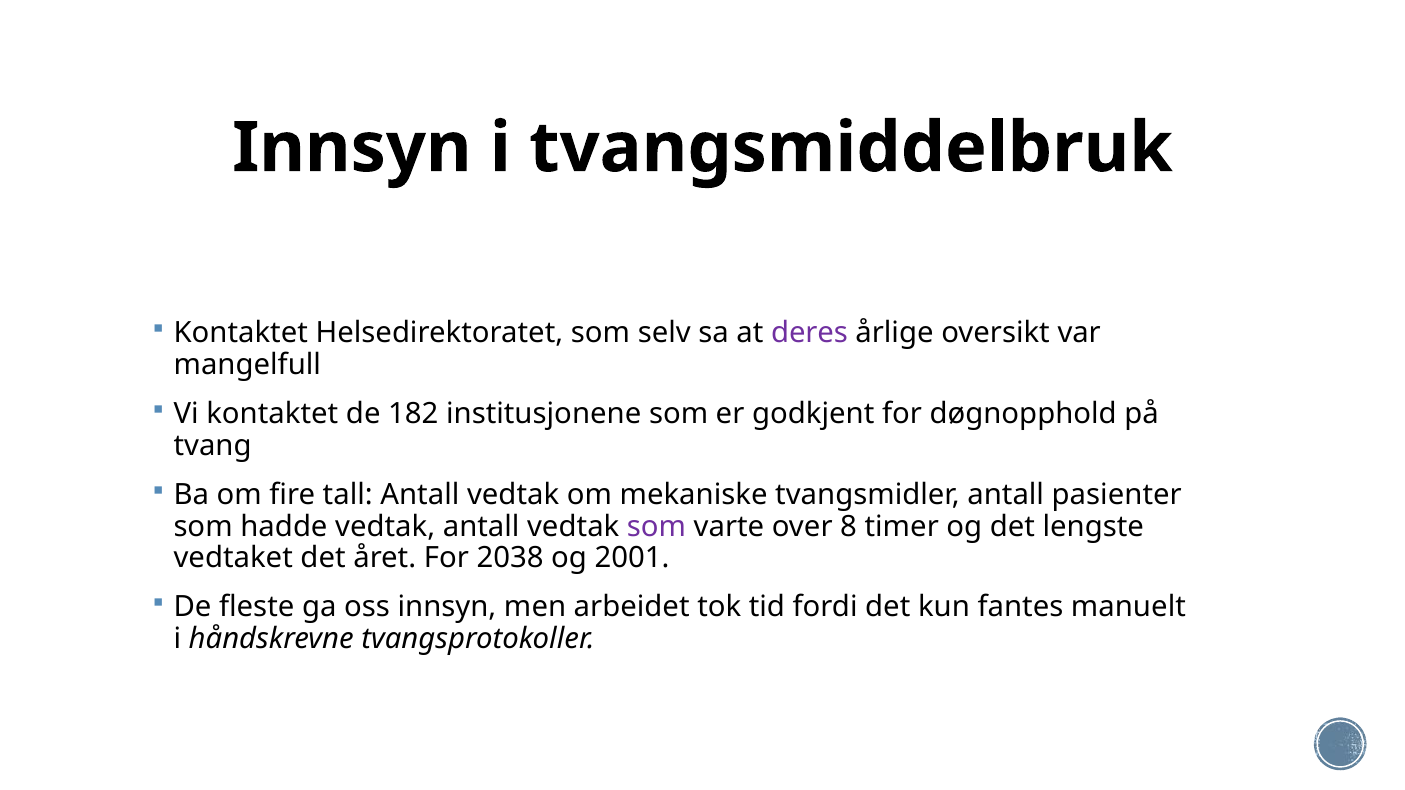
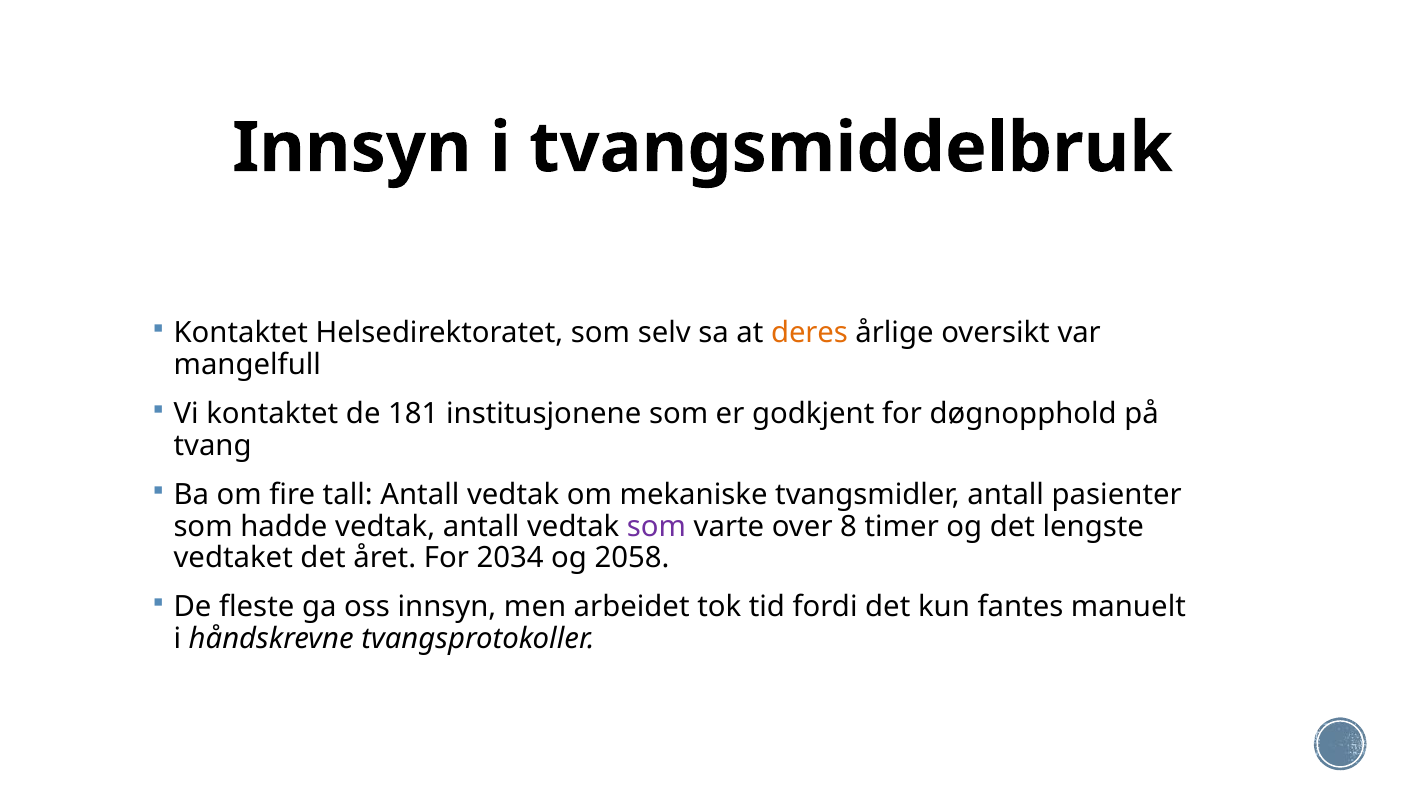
deres colour: purple -> orange (809, 333)
182: 182 -> 181 (413, 414)
2038: 2038 -> 2034 (510, 558)
2001: 2001 -> 2058 (632, 558)
